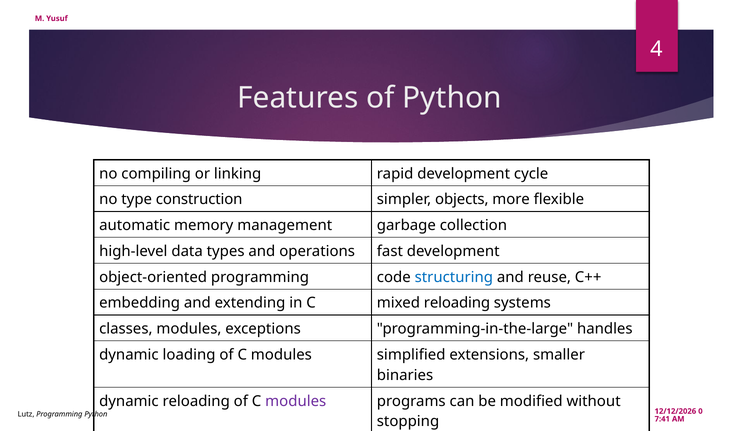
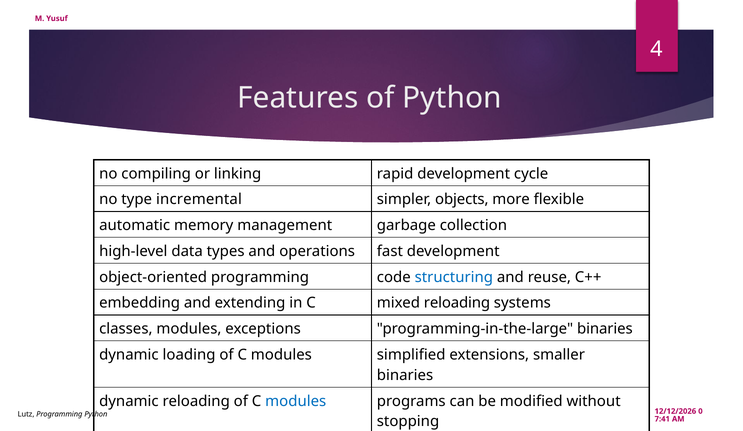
construction: construction -> incremental (199, 199)
programming-in-the-large handles: handles -> binaries (605, 329)
modules colour: purple -> blue (296, 401)
